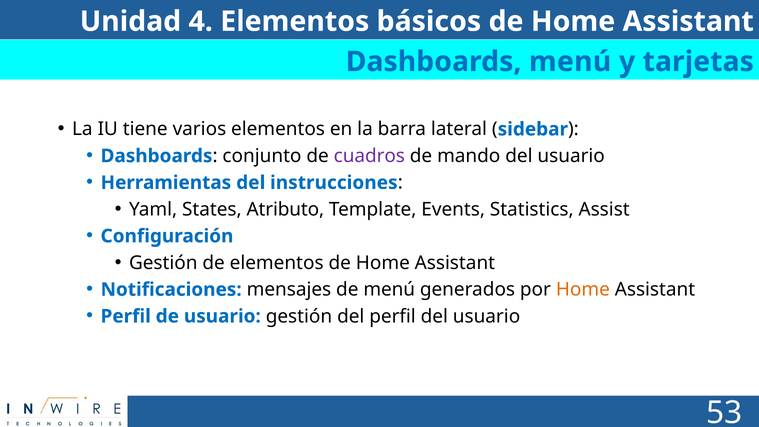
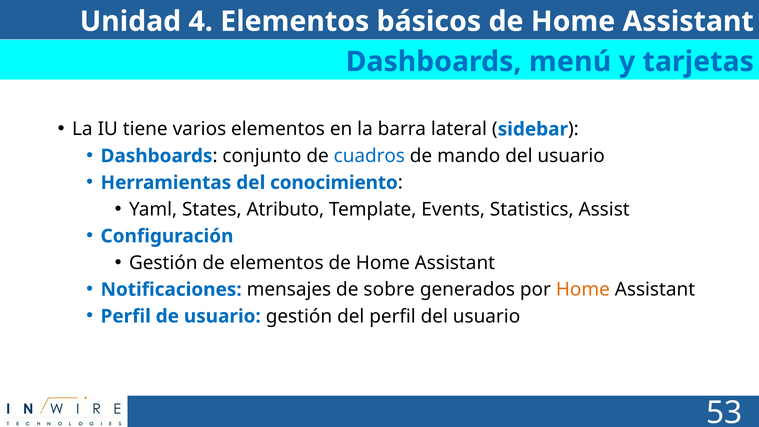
cuadros colour: purple -> blue (369, 156)
instrucciones: instrucciones -> conocimiento (334, 183)
de menú: menú -> sobre (389, 289)
